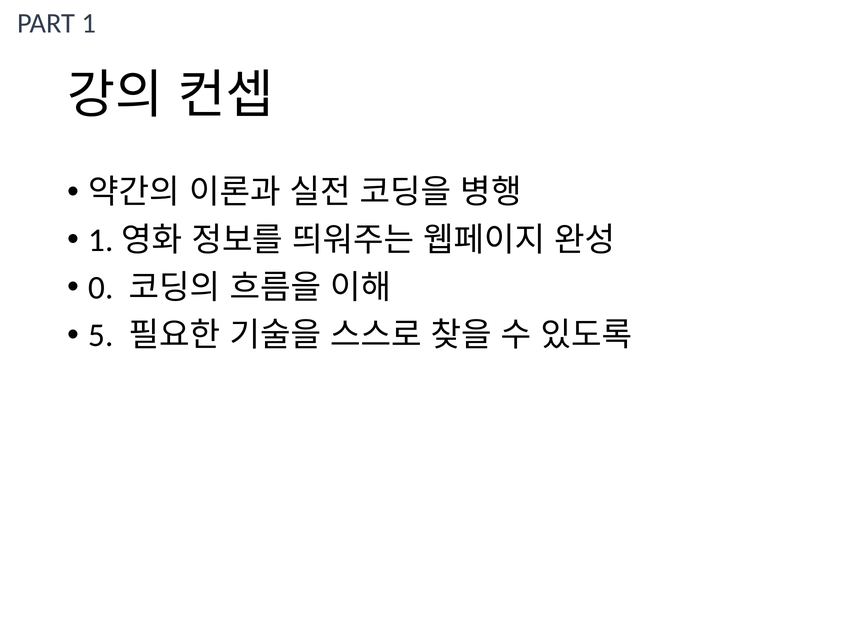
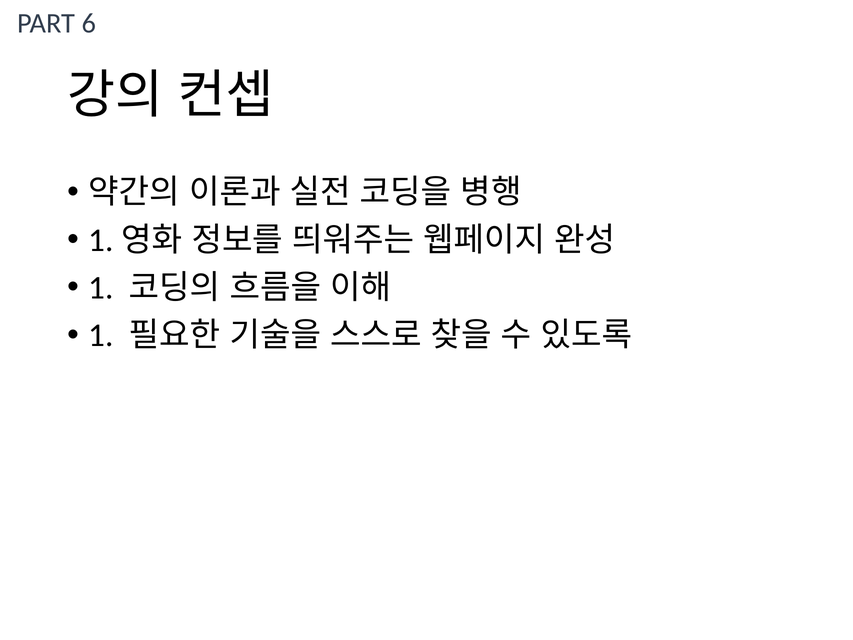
1: 1 -> 6 (89, 23)
0: 0 -> 1 (101, 288)
5: 5 -> 1 (101, 335)
